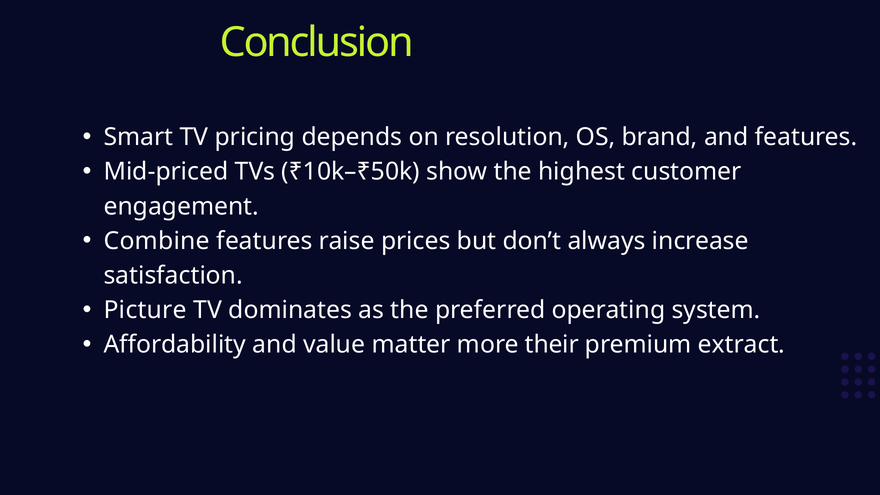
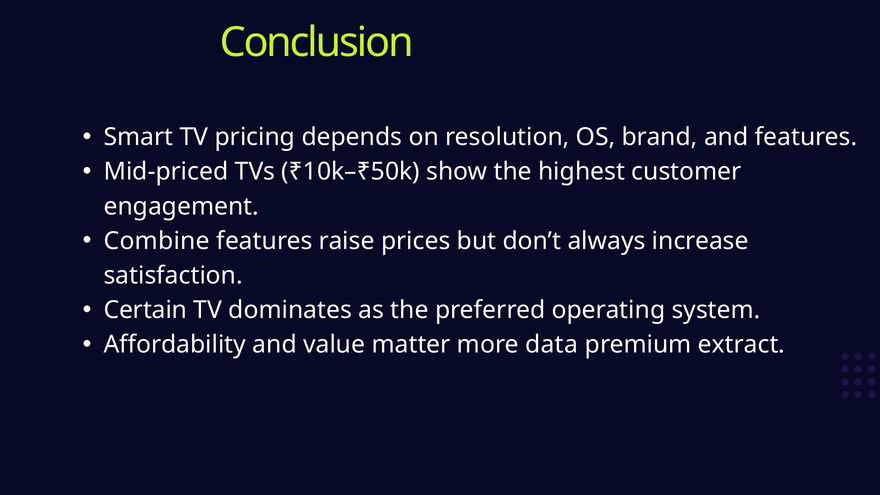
Picture: Picture -> Certain (145, 310)
their: their -> data (552, 345)
